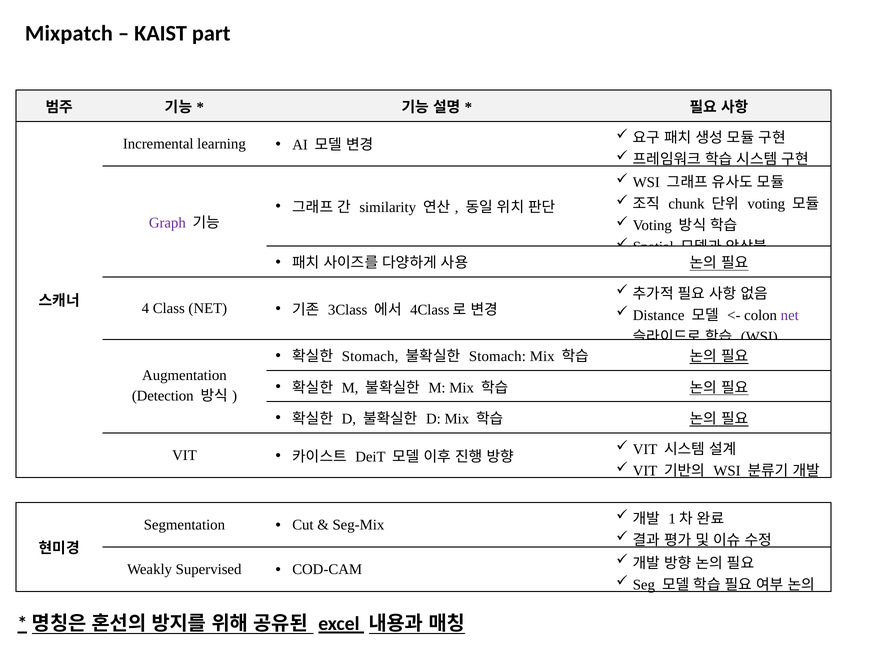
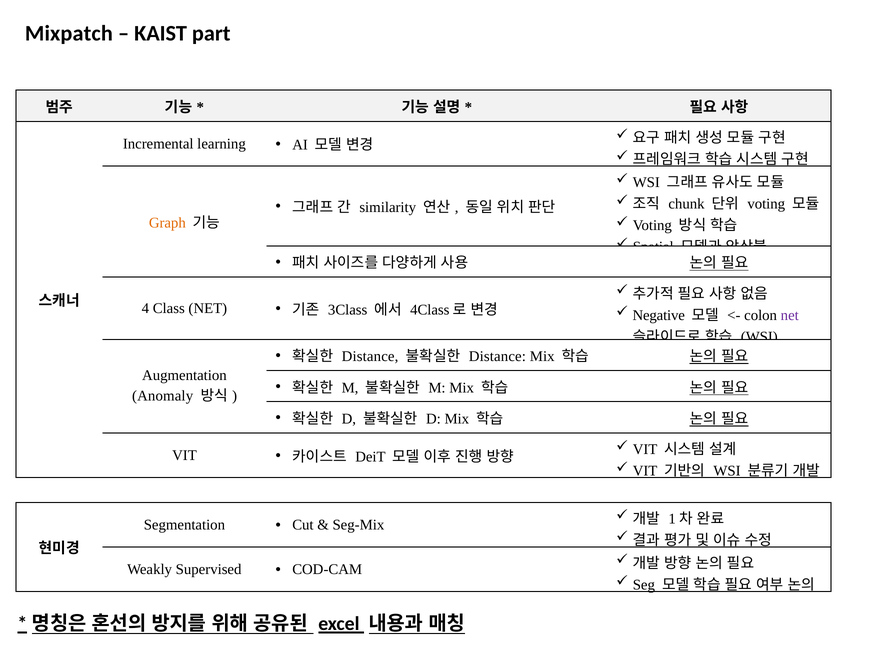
Graph colour: purple -> orange (167, 223)
Distance: Distance -> Negative (659, 316)
Stomach: Stomach -> Distance (370, 357)
Stomach: Stomach -> Distance (497, 357)
Detection: Detection -> Anomaly (163, 396)
